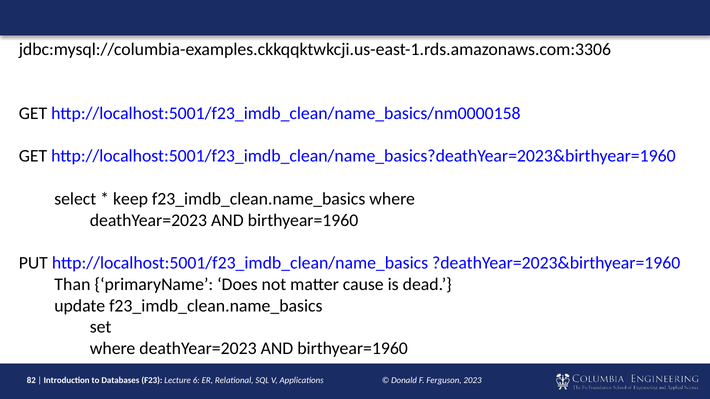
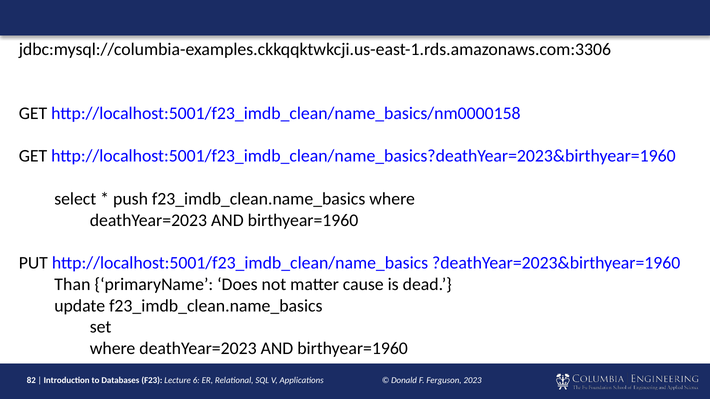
keep: keep -> push (131, 199)
